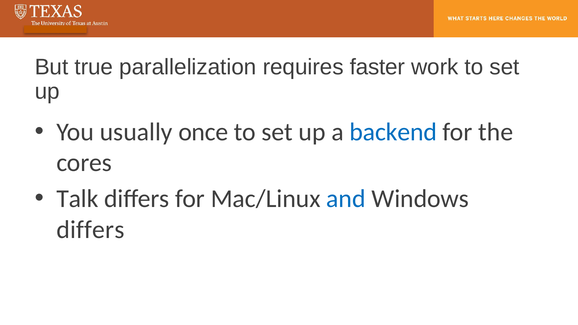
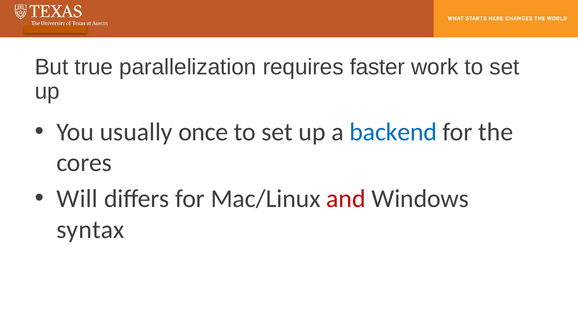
Talk: Talk -> Will (77, 199)
and colour: blue -> red (346, 199)
differs: differs -> syntax (90, 230)
